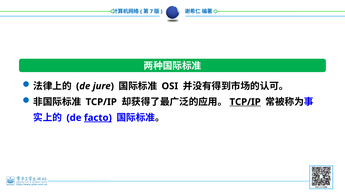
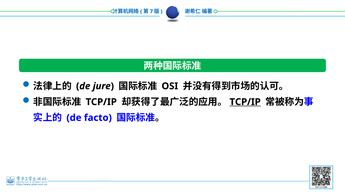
facto underline: present -> none (98, 118)
